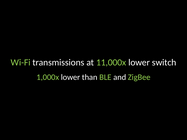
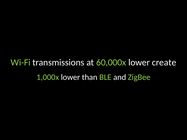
11,000x: 11,000x -> 60,000x (111, 62)
switch: switch -> create (164, 62)
